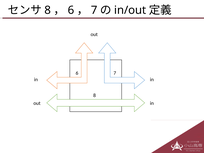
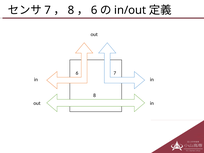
8: 8 -> 7 (48, 10)
6: 6 -> 8 (71, 10)
7: 7 -> 6 (94, 10)
